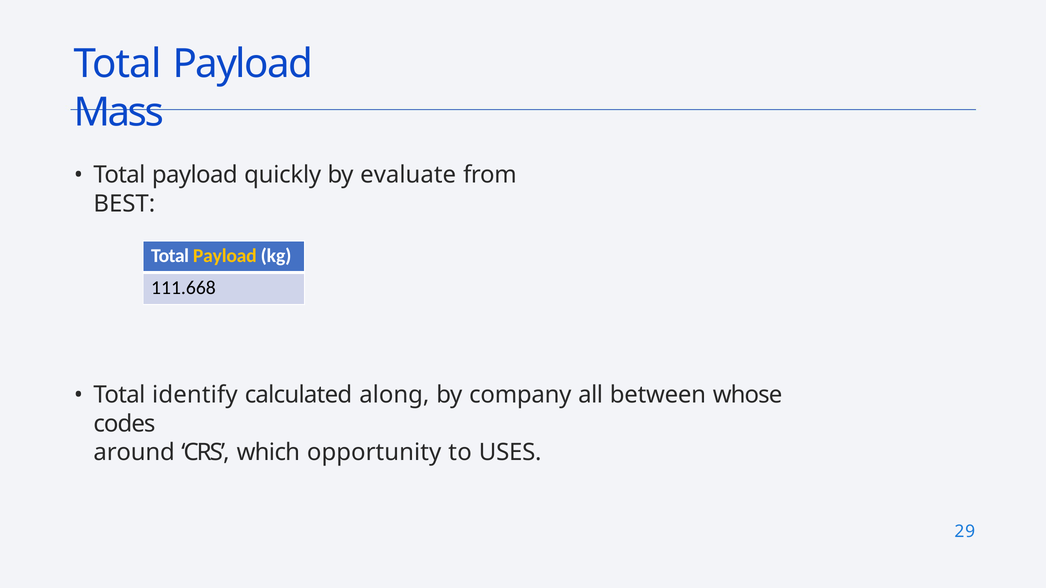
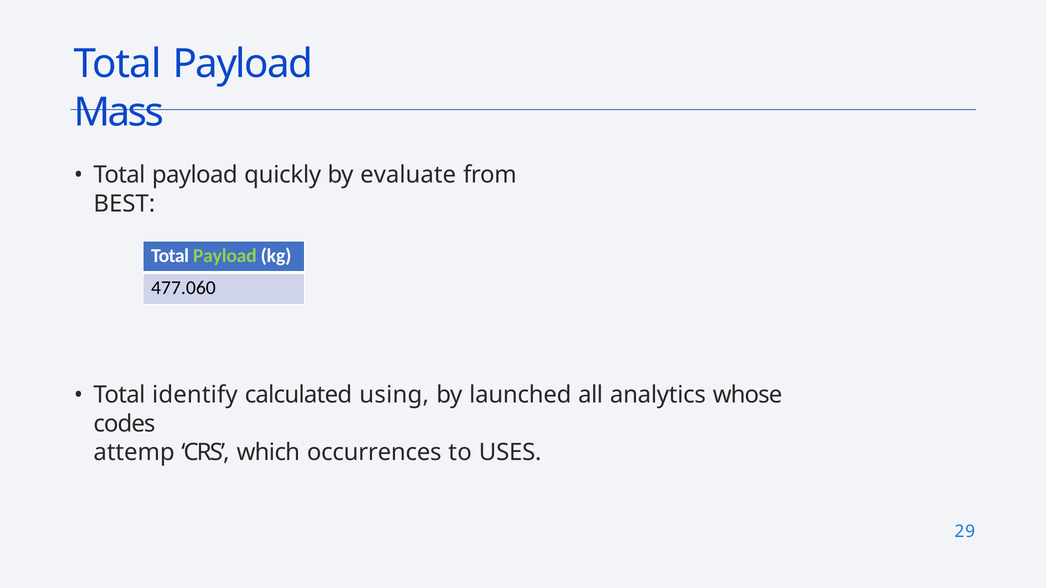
Payload colour: yellow -> light green (225, 256)
111.668: 111.668 -> 477.060 (183, 288)
along: along -> using (394, 395)
company: company -> launched (520, 395)
between: between -> analytics (658, 395)
around: around -> attemp (134, 453)
opportunity: opportunity -> occurrences (374, 453)
